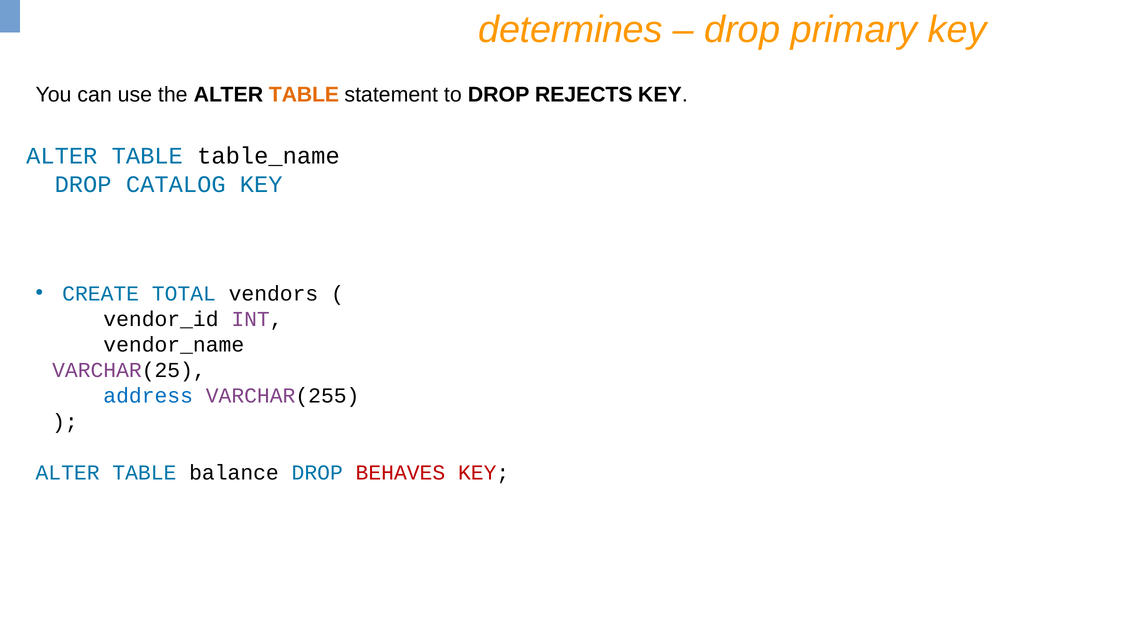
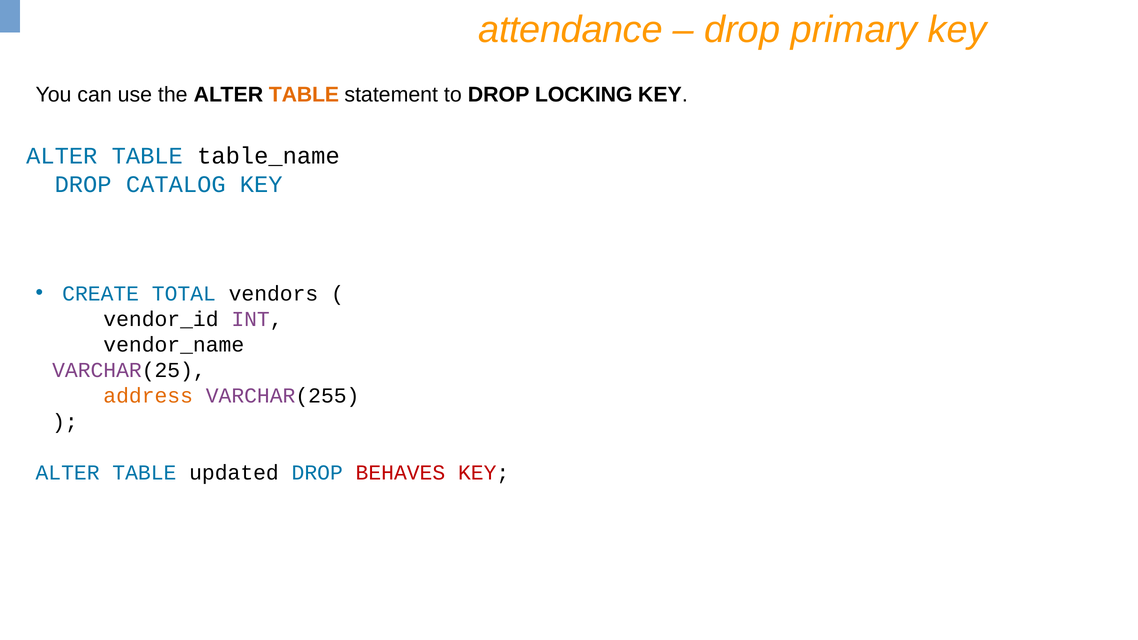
determines: determines -> attendance (571, 30)
REJECTS: REJECTS -> LOCKING (584, 95)
address colour: blue -> orange (148, 396)
balance: balance -> updated (234, 473)
